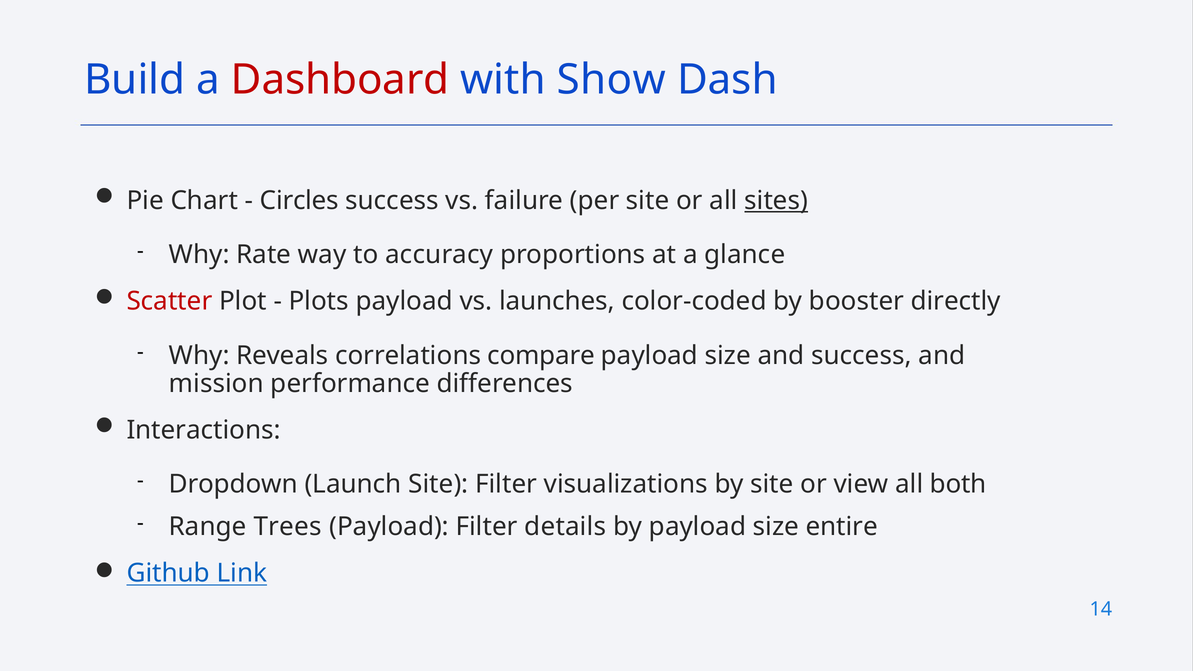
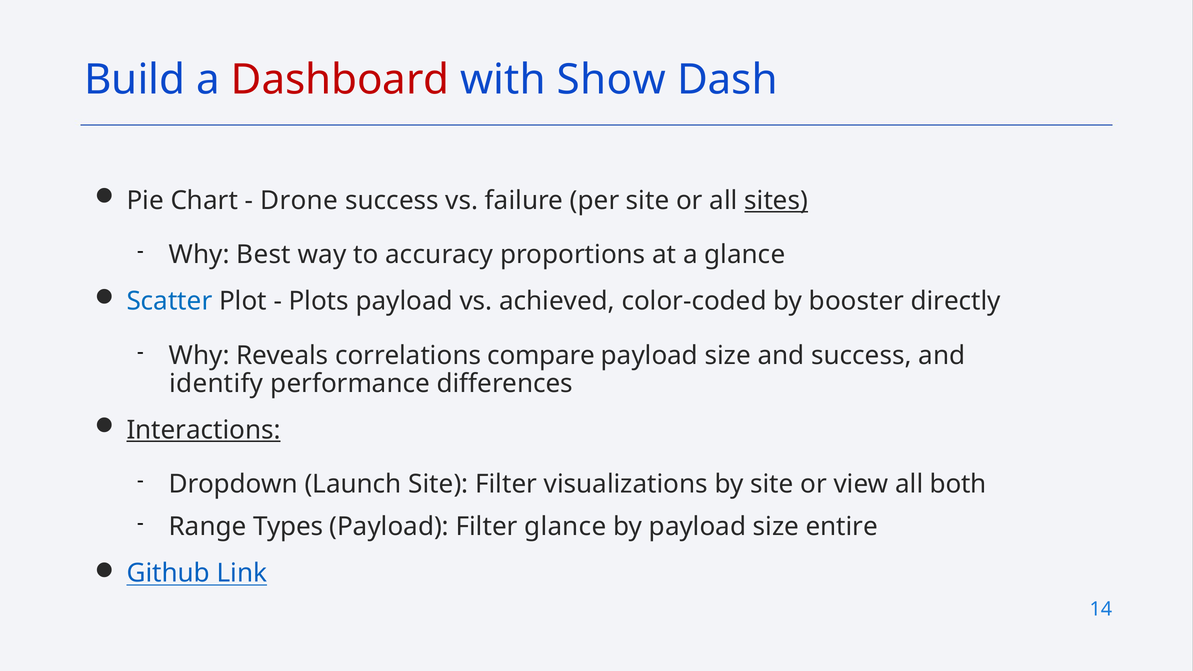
Circles: Circles -> Drone (299, 201)
Rate: Rate -> Best (264, 255)
Scatter colour: red -> blue (169, 301)
launches: launches -> achieved (557, 301)
mission: mission -> identify (216, 384)
Interactions underline: none -> present (204, 430)
Trees: Trees -> Types (288, 527)
Filter details: details -> glance (565, 527)
